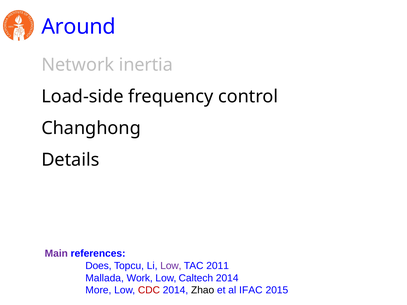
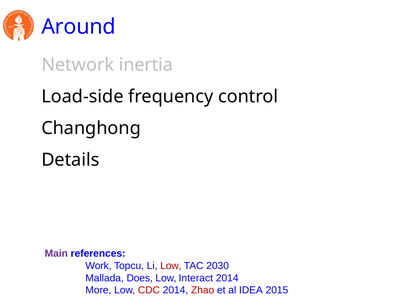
Does: Does -> Work (98, 266)
Low colour: purple -> red (171, 266)
2011: 2011 -> 2030 (218, 266)
Work: Work -> Does (140, 278)
Caltech: Caltech -> Interact (196, 278)
Zhao colour: black -> red (203, 290)
IFAC: IFAC -> IDEA (251, 290)
